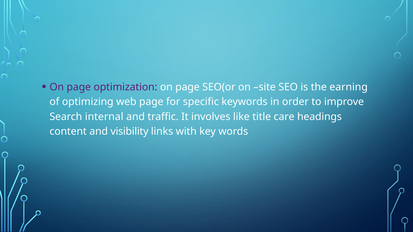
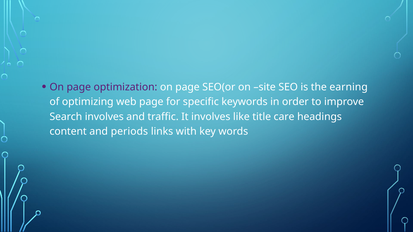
Search internal: internal -> involves (104, 117)
visibility: visibility -> periods (129, 132)
